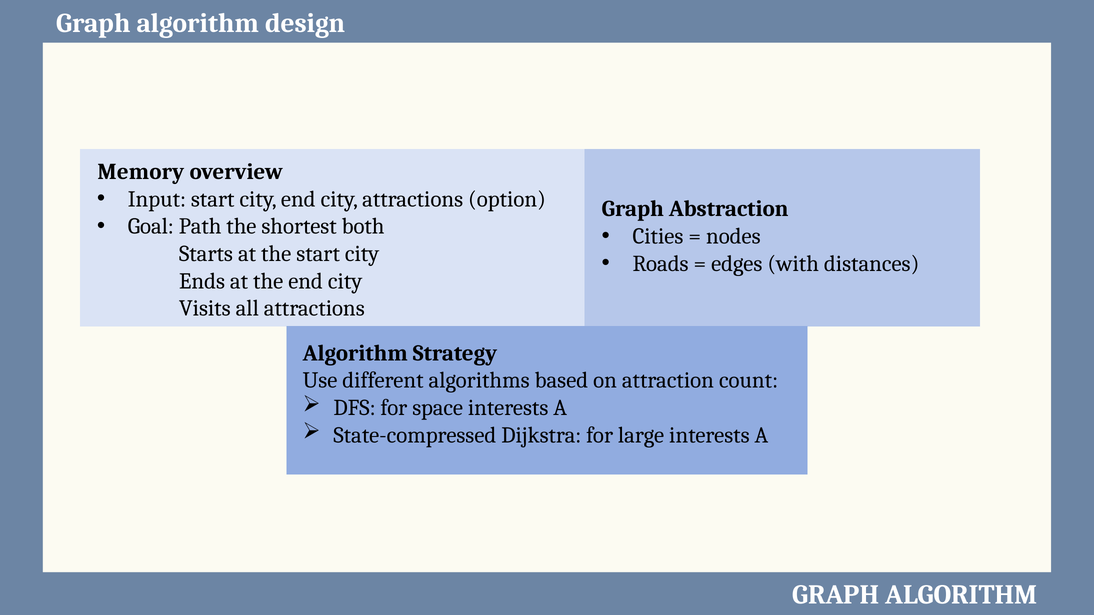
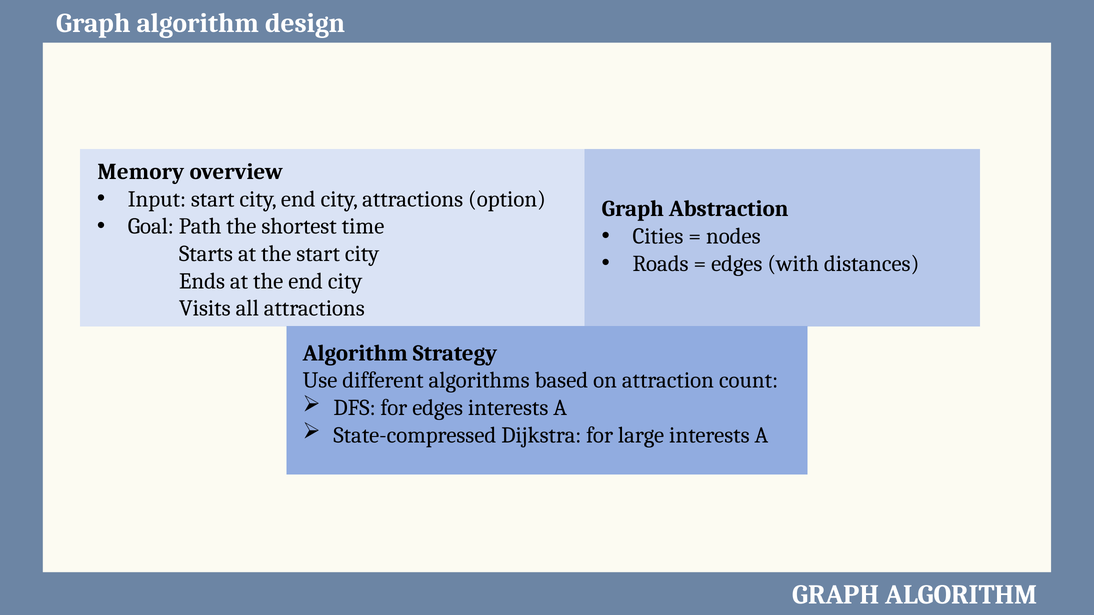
both: both -> time (363, 227)
for space: space -> edges (438, 408)
